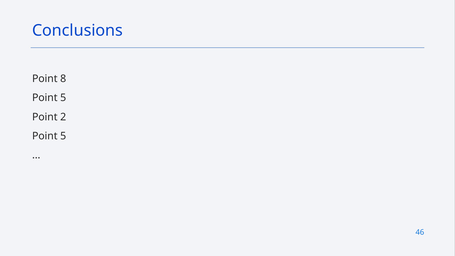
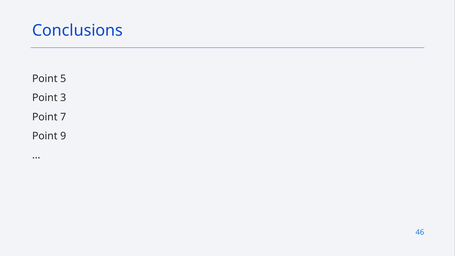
8: 8 -> 5 (63, 79)
5: 5 -> 3 (63, 98)
2: 2 -> 7 (63, 117)
5: 5 -> 9 (63, 136)
